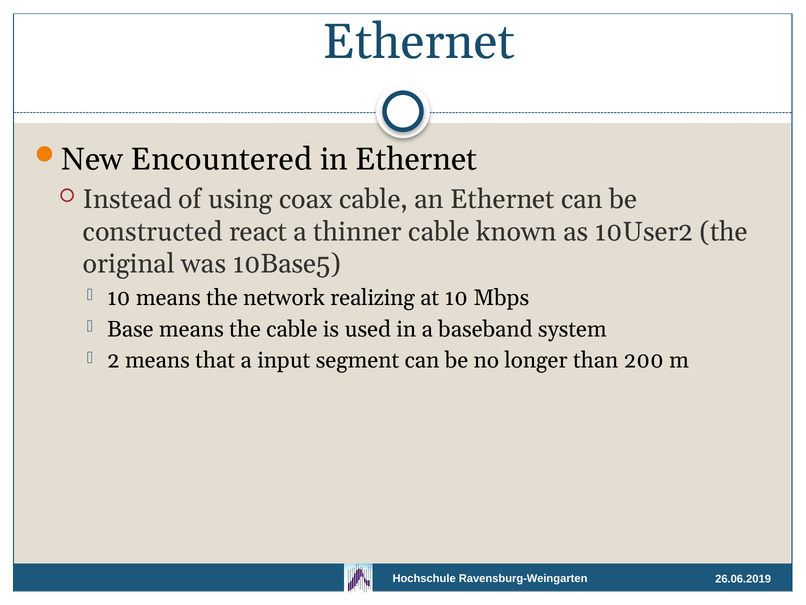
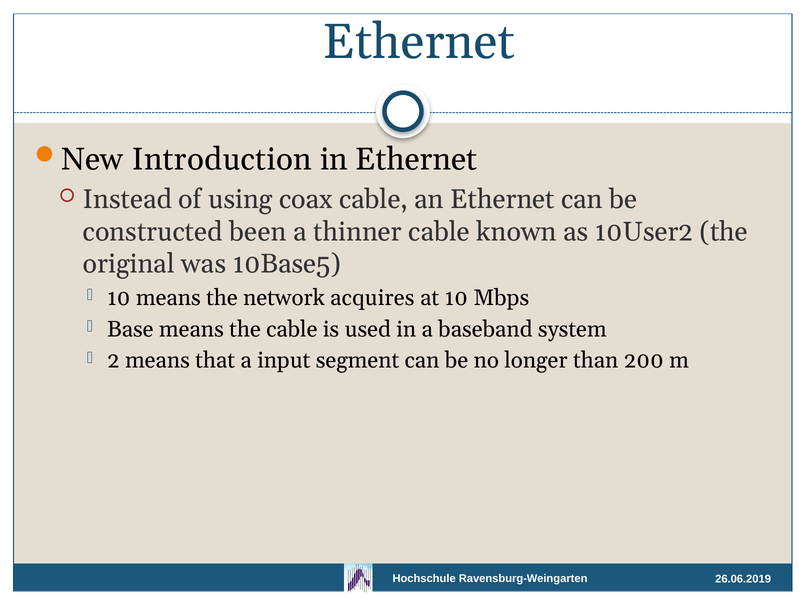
Encountered: Encountered -> Introduction (222, 159)
react: react -> been (258, 232)
realizing: realizing -> acquires (372, 298)
